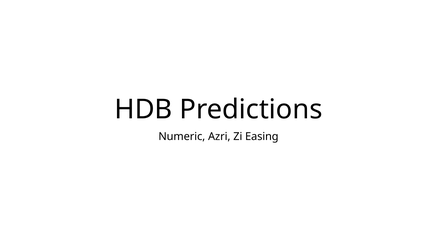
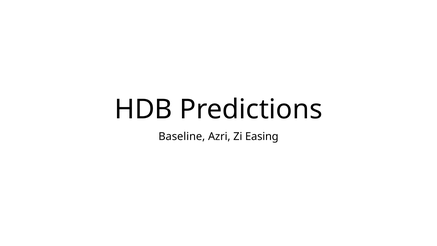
Numeric: Numeric -> Baseline (182, 137)
